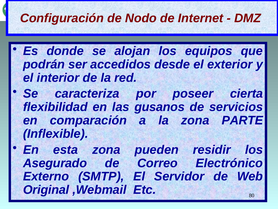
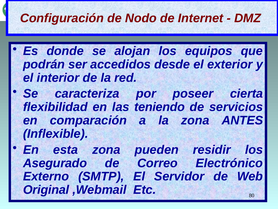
gusanos: gusanos -> teniendo (160, 107)
PARTE: PARTE -> ANTES (242, 120)
